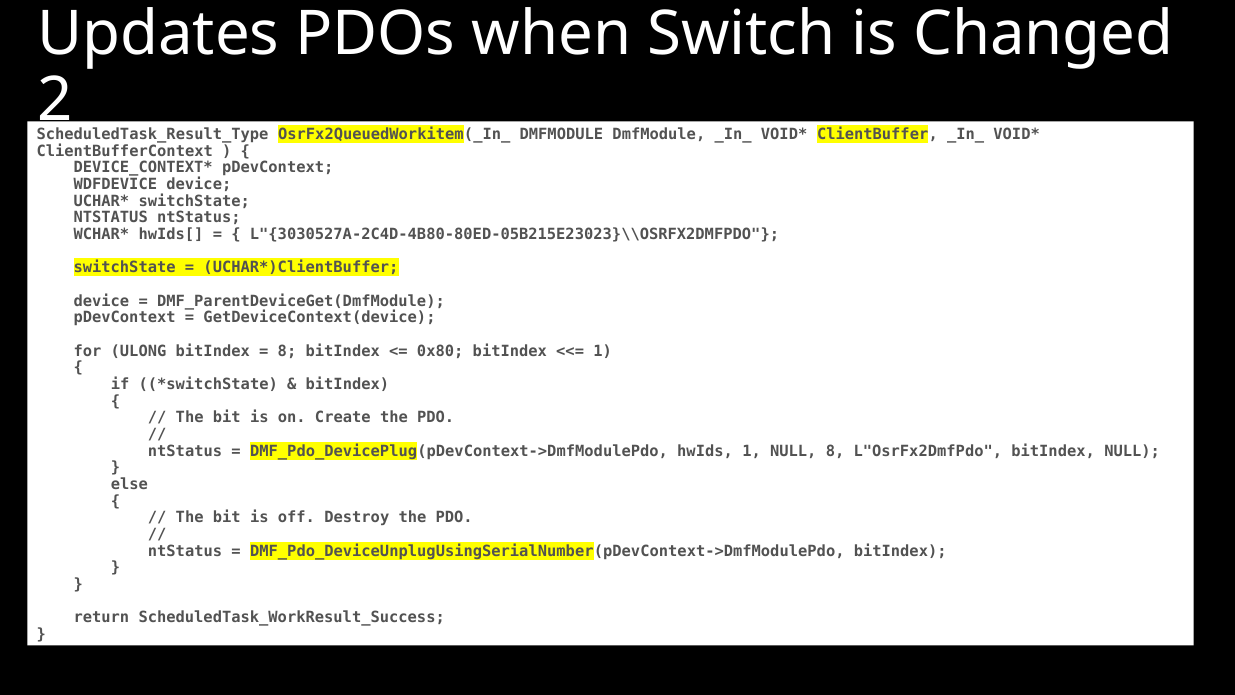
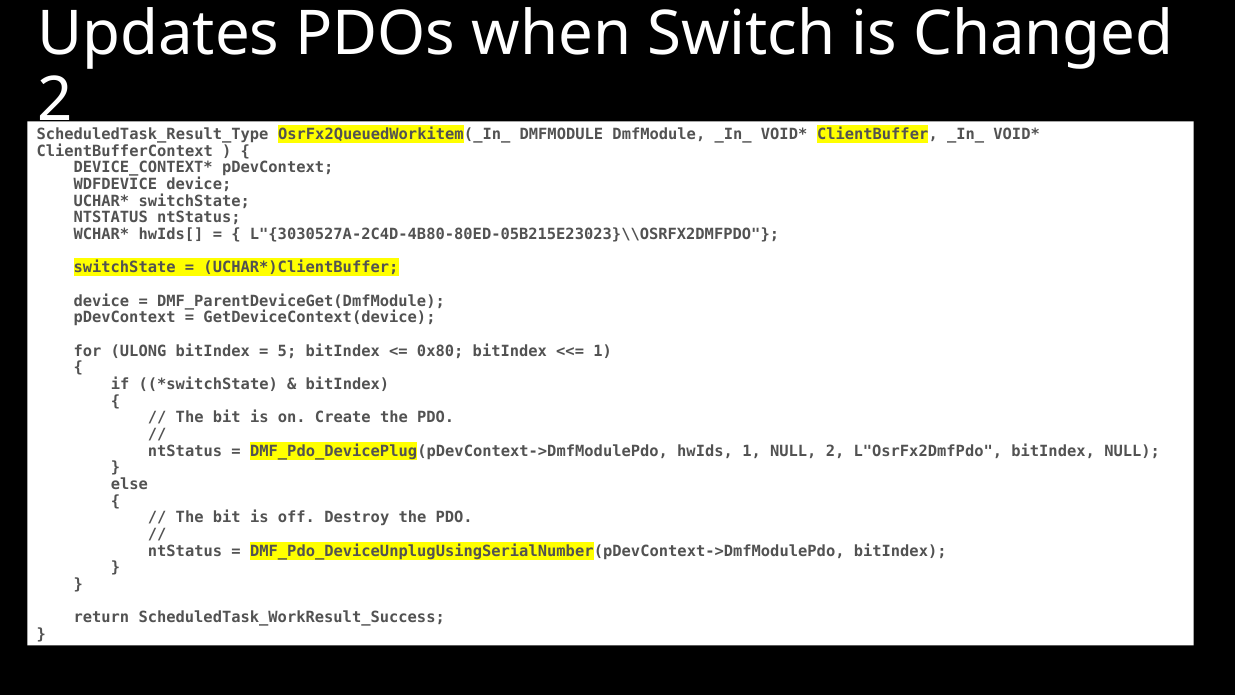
8: 8 -> 5 (287, 351)
NULL 8: 8 -> 2 (835, 451)
